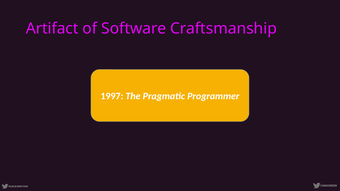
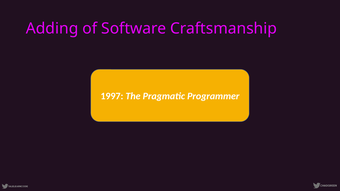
Artifact: Artifact -> Adding (52, 29)
